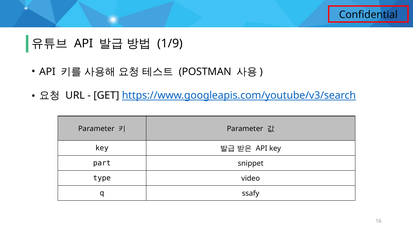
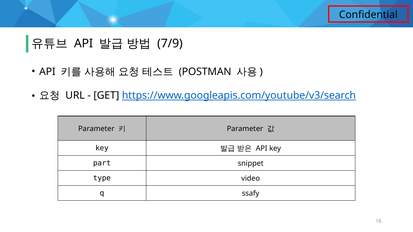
1/9: 1/9 -> 7/9 (170, 44)
